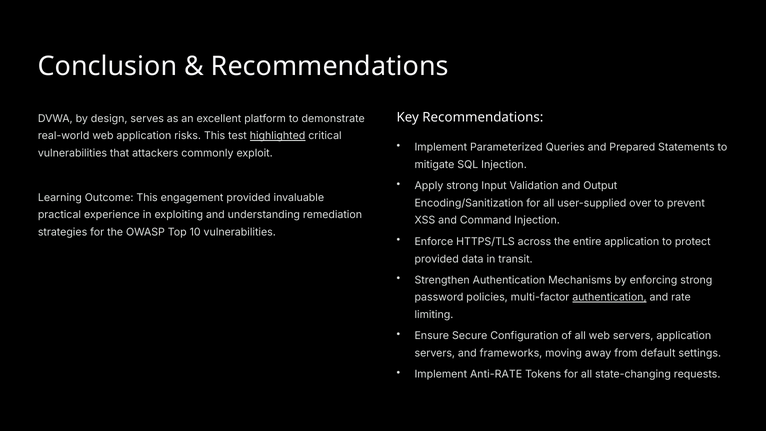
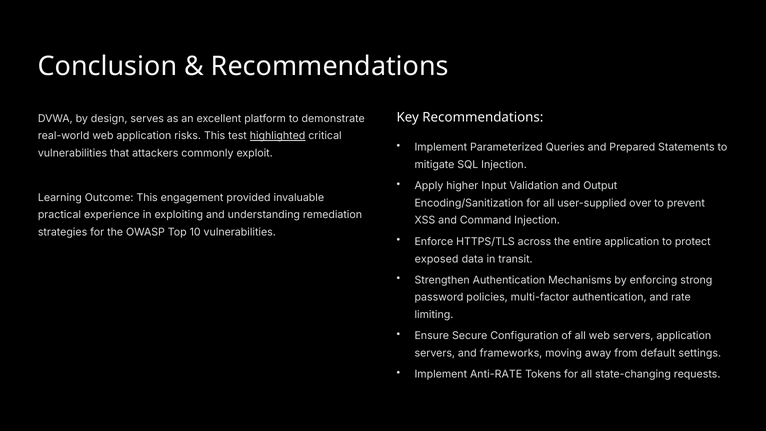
Apply strong: strong -> higher (462, 186)
provided: provided -> exposed (437, 259)
authentication underline: present -> none (609, 297)
